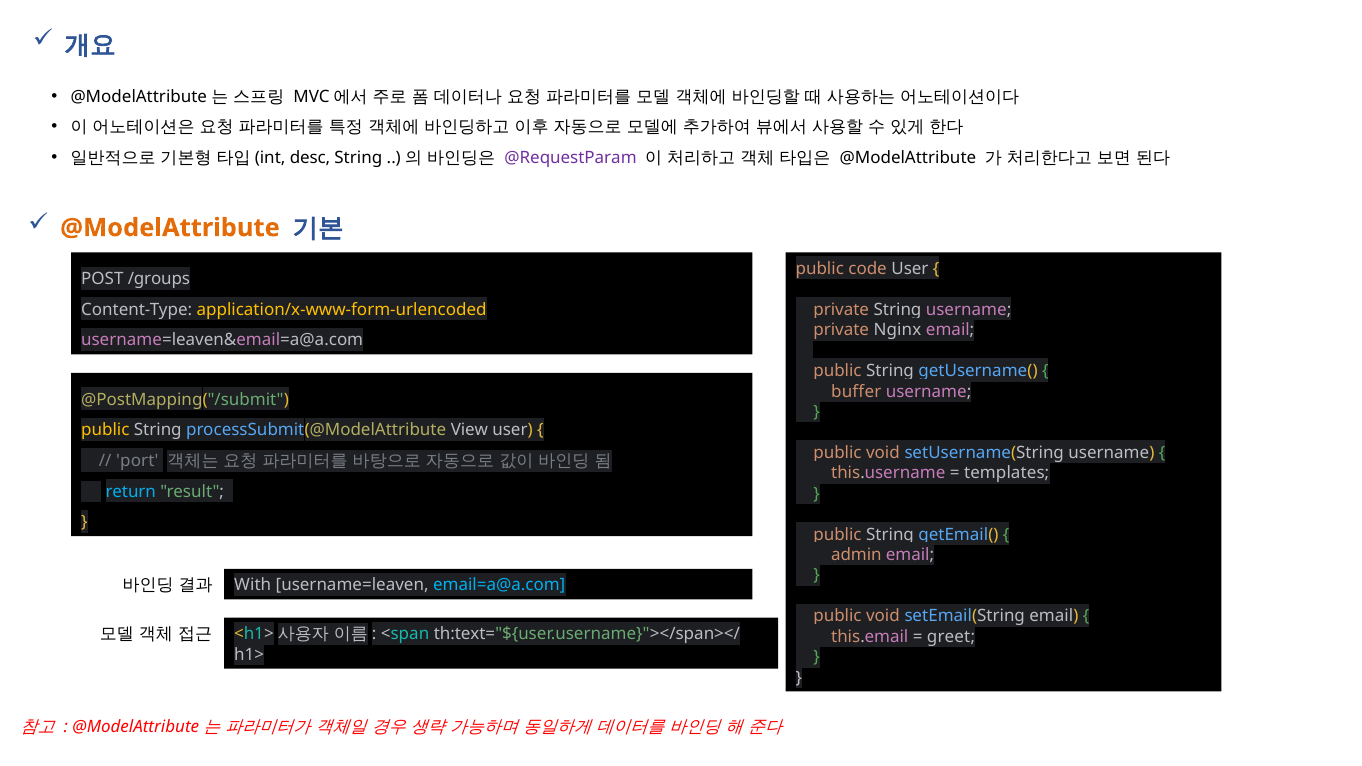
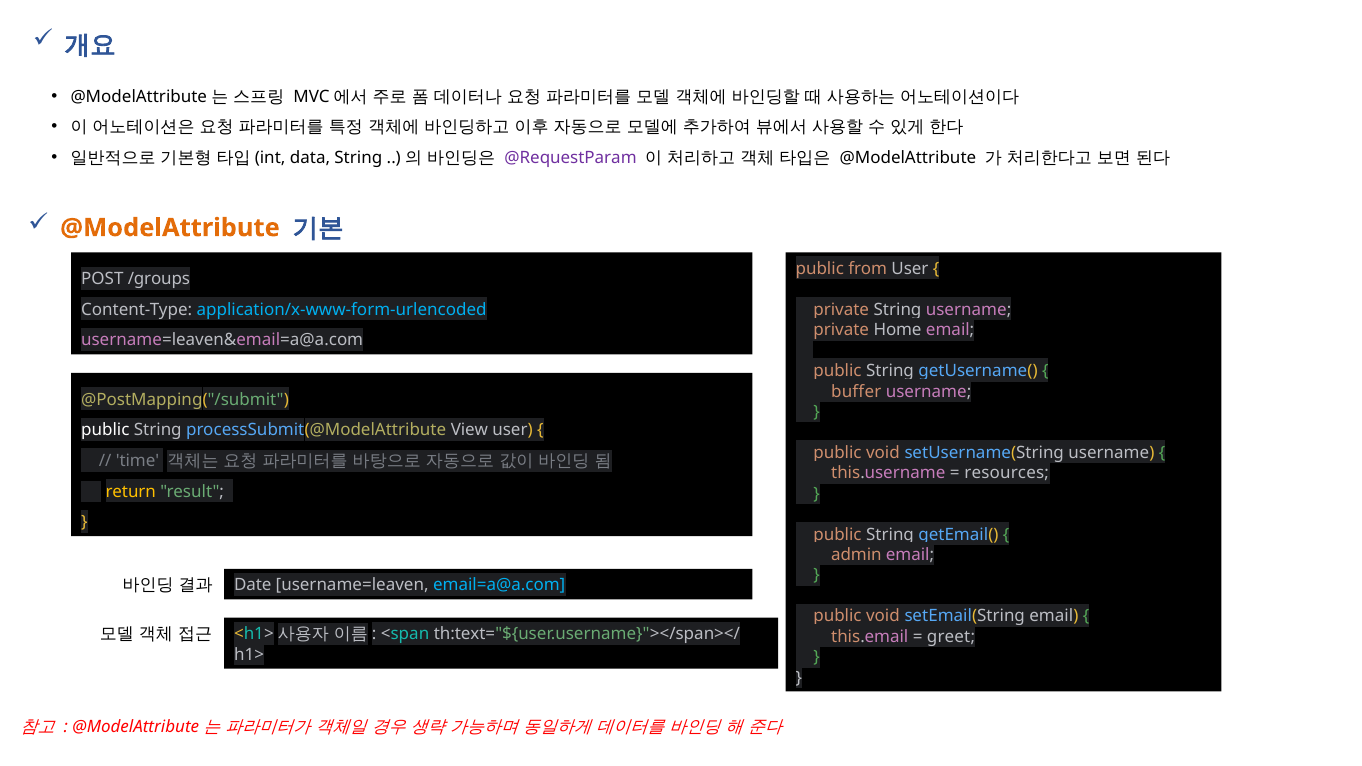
desc: desc -> data (310, 158)
code: code -> from (868, 269)
application/x-www-form-urlencoded colour: yellow -> light blue (342, 310)
Nginx: Nginx -> Home (898, 330)
public colour: yellow -> white (105, 430)
port: port -> time (137, 461)
templates: templates -> resources (1007, 473)
return colour: light blue -> yellow (131, 492)
With: With -> Date (253, 585)
